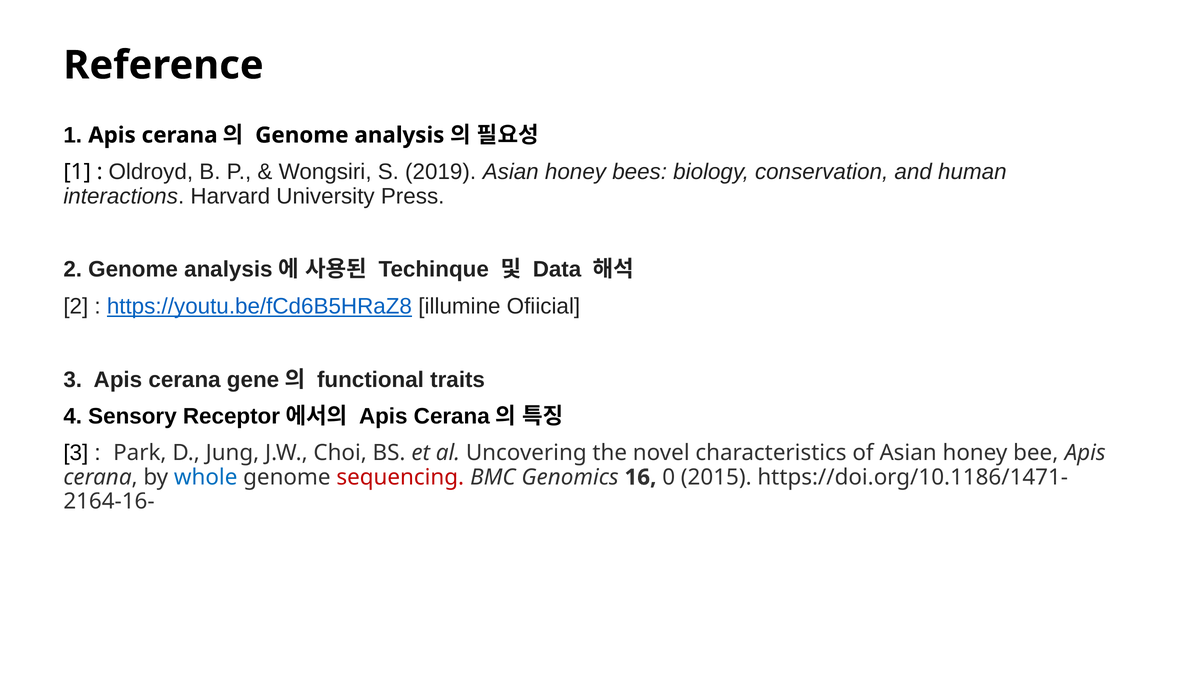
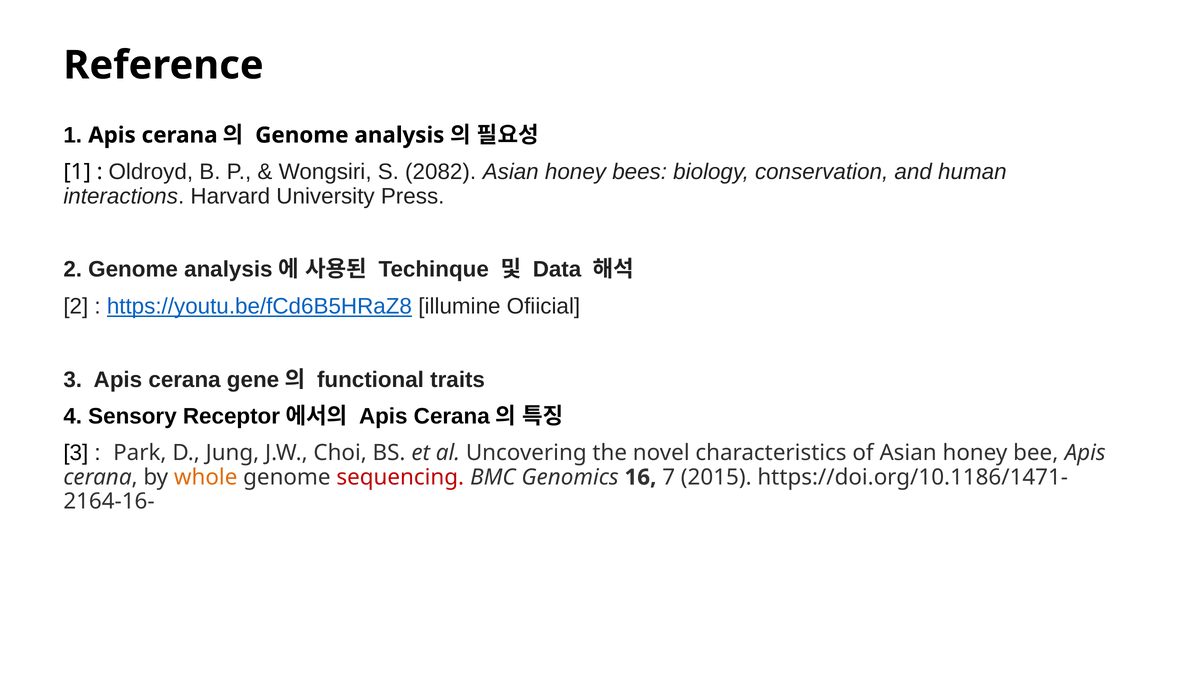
2019: 2019 -> 2082 (441, 172)
whole colour: blue -> orange (206, 477)
0: 0 -> 7 (669, 477)
